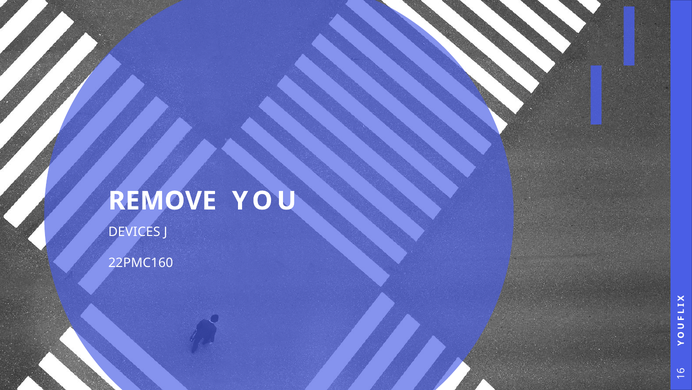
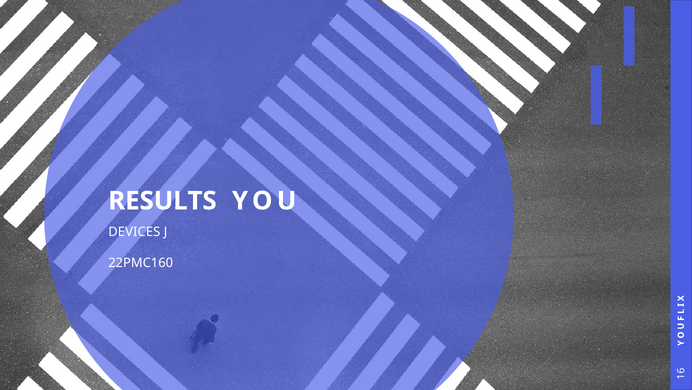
REMOVE: REMOVE -> RESULTS (162, 200)
